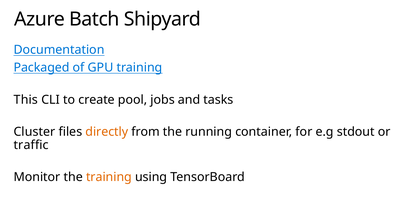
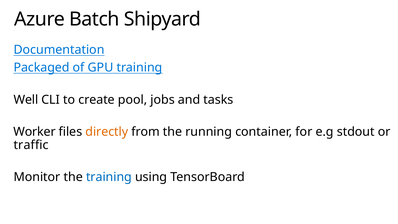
This: This -> Well (26, 100)
Cluster: Cluster -> Worker (35, 132)
training colour: orange -> blue (109, 177)
